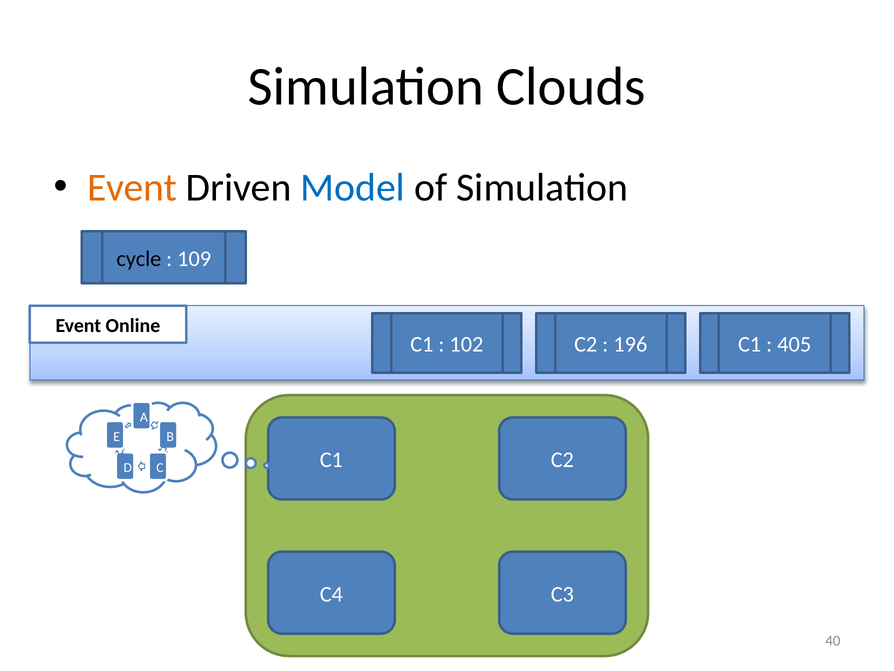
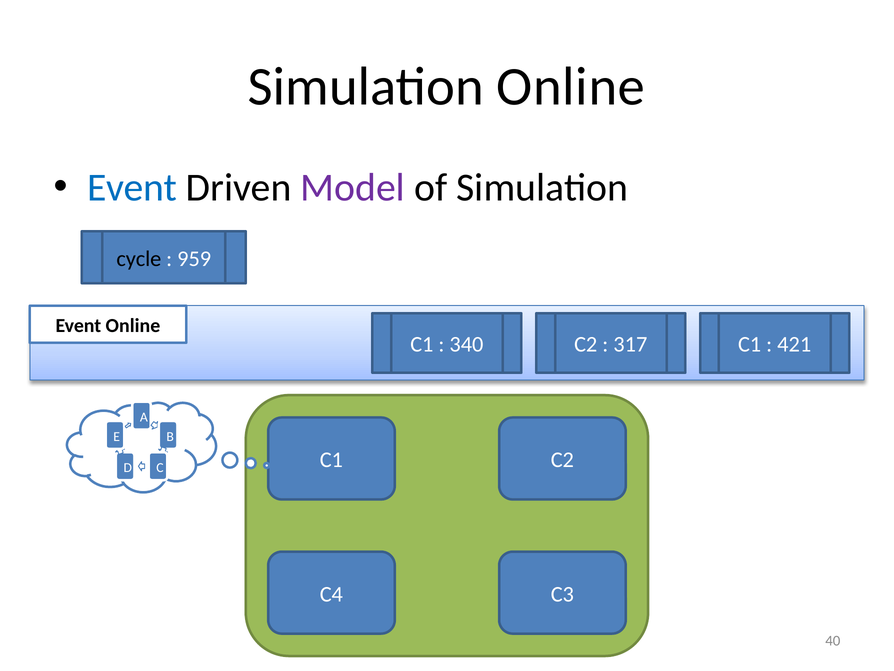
Simulation Clouds: Clouds -> Online (571, 87)
Event colour: orange -> blue (132, 188)
Model colour: blue -> purple (353, 188)
109: 109 -> 959 (194, 259)
102: 102 -> 340 (466, 344)
196: 196 -> 317 (630, 344)
405: 405 -> 421 (794, 344)
